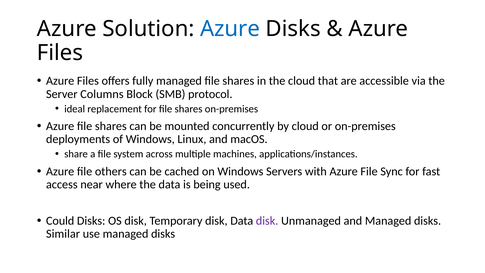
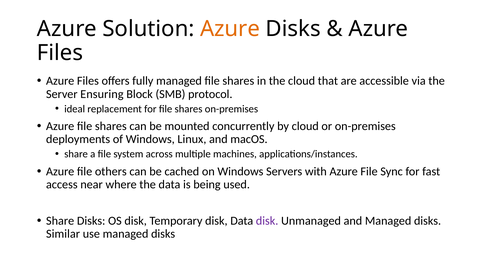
Azure colour: blue -> orange (230, 29)
Columns: Columns -> Ensuring (102, 94)
Could: Could -> Share (60, 221)
